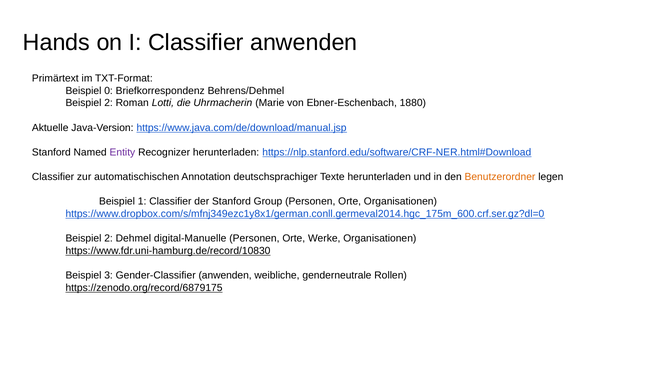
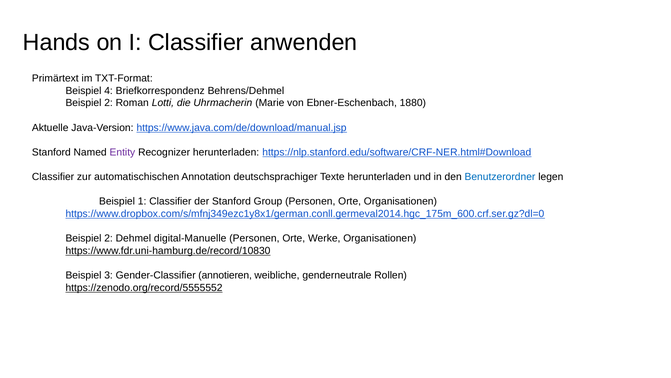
0: 0 -> 4 (109, 91)
Benutzerordner colour: orange -> blue (500, 177)
Gender-Classifier anwenden: anwenden -> annotieren (225, 275)
https://zenodo.org/record/6879175: https://zenodo.org/record/6879175 -> https://zenodo.org/record/5555552 (144, 287)
